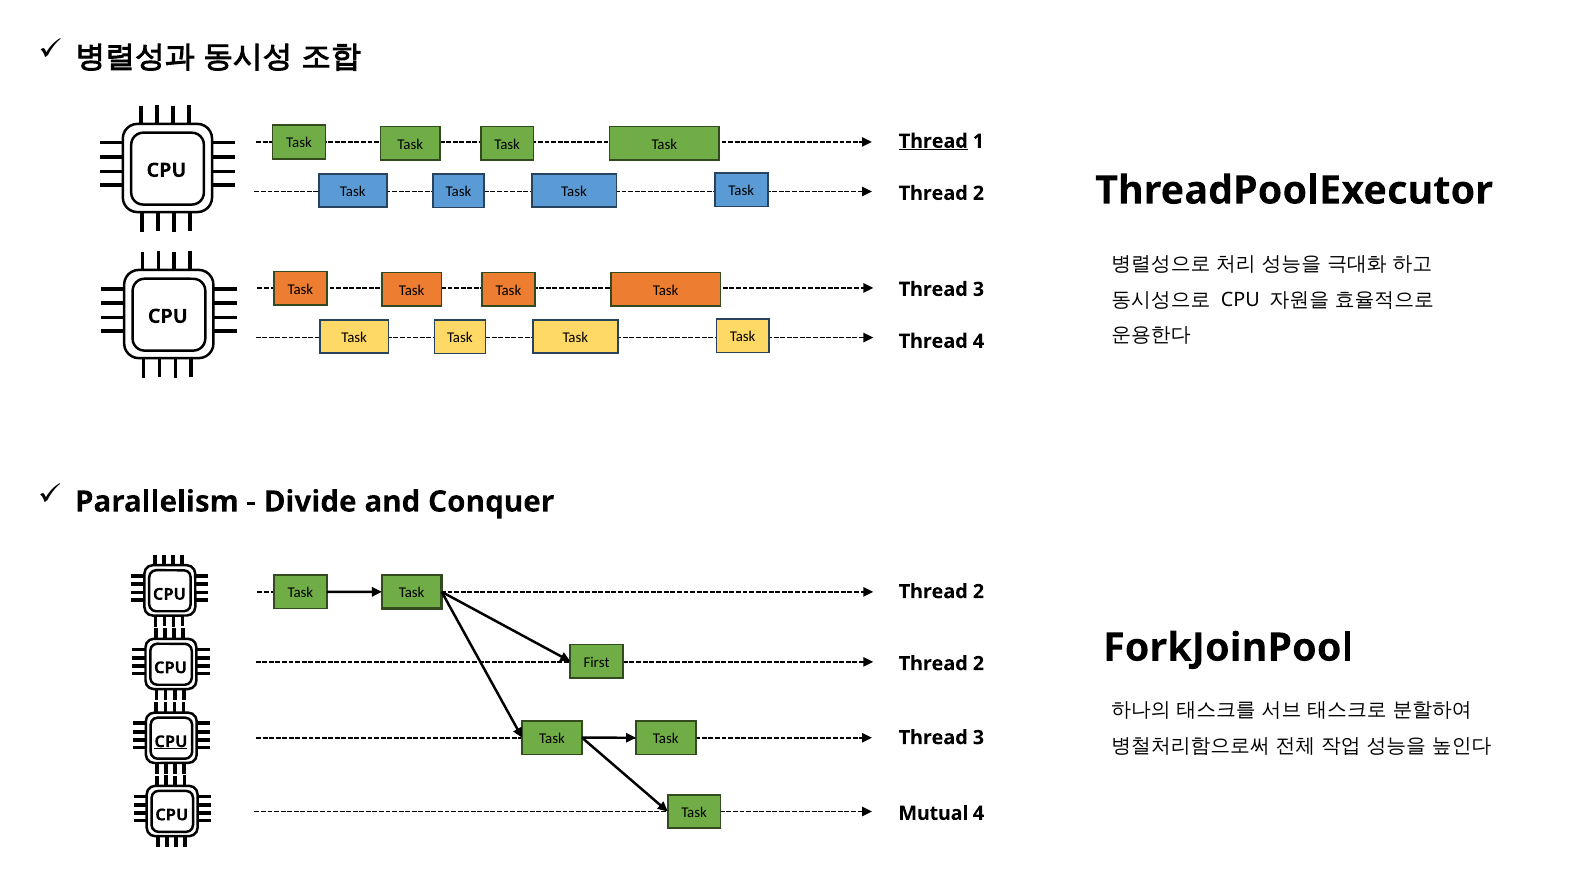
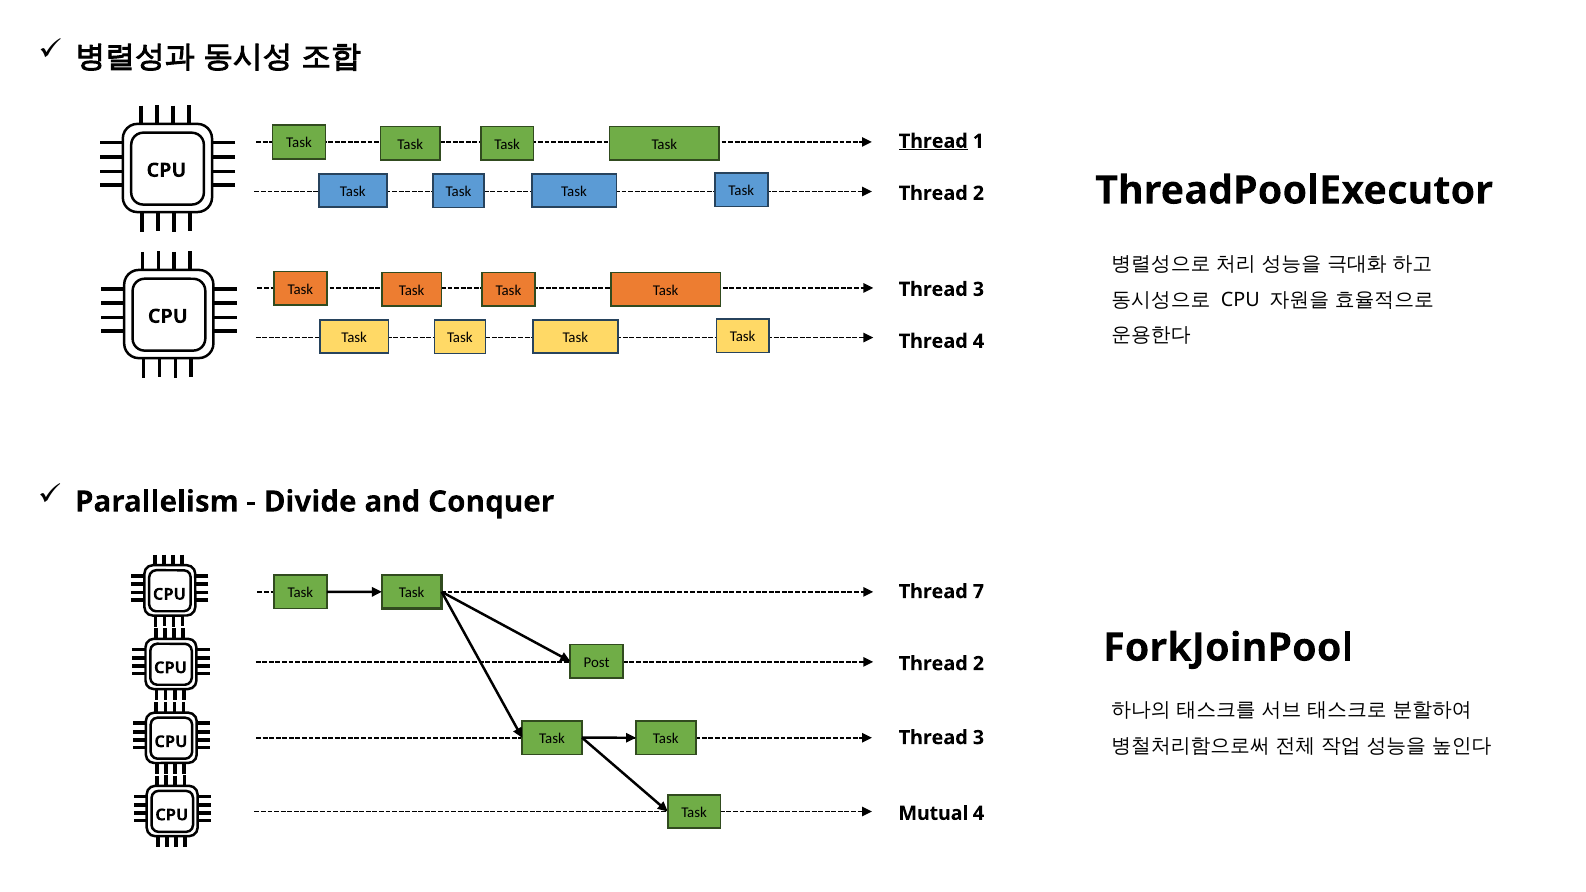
2: 2 -> 7 (978, 592)
First: First -> Post (597, 662)
CPU underline: present -> none (171, 742)
